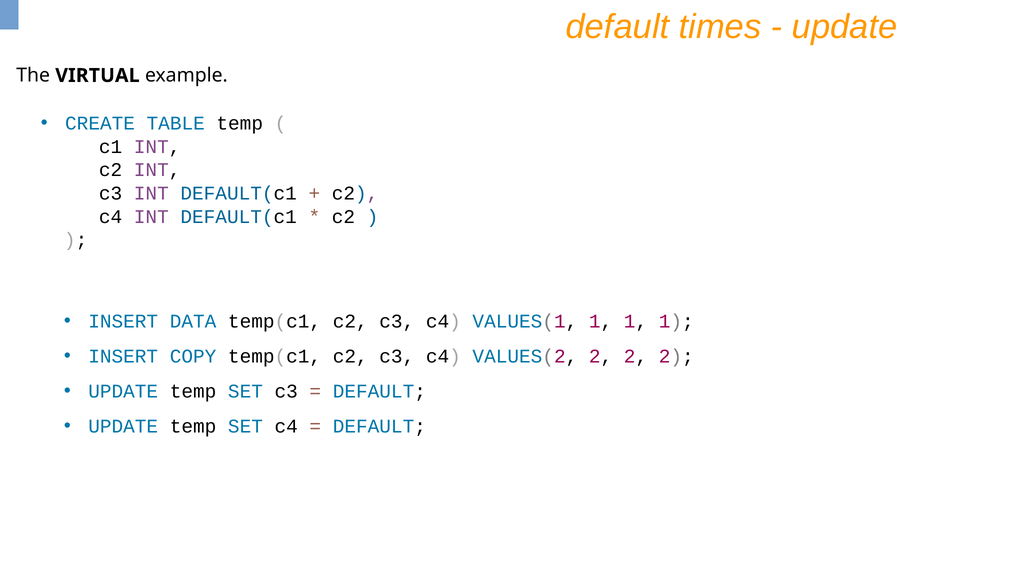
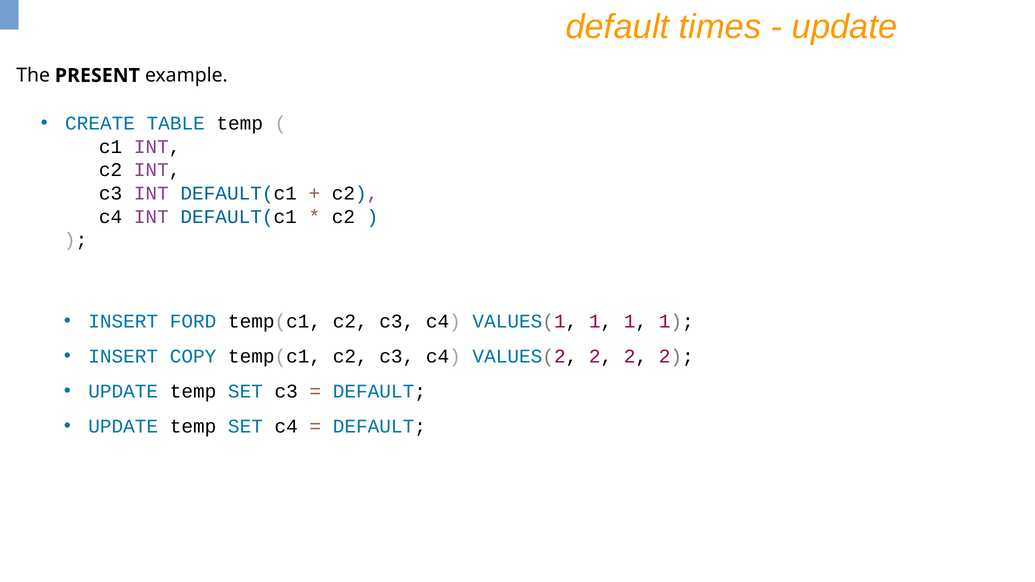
VIRTUAL: VIRTUAL -> PRESENT (97, 76)
DATA: DATA -> FORD (193, 321)
